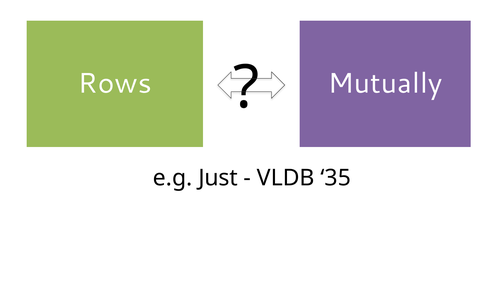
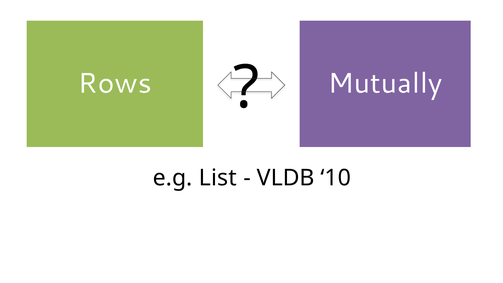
Just: Just -> List (218, 178)
35: 35 -> 10 (336, 178)
